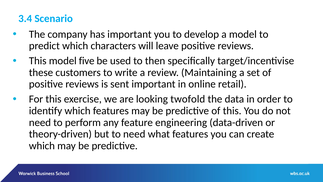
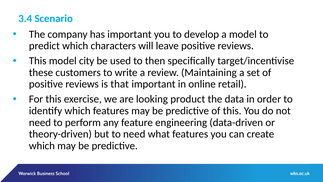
five: five -> city (87, 61)
sent: sent -> that (120, 84)
twofold: twofold -> product (188, 99)
